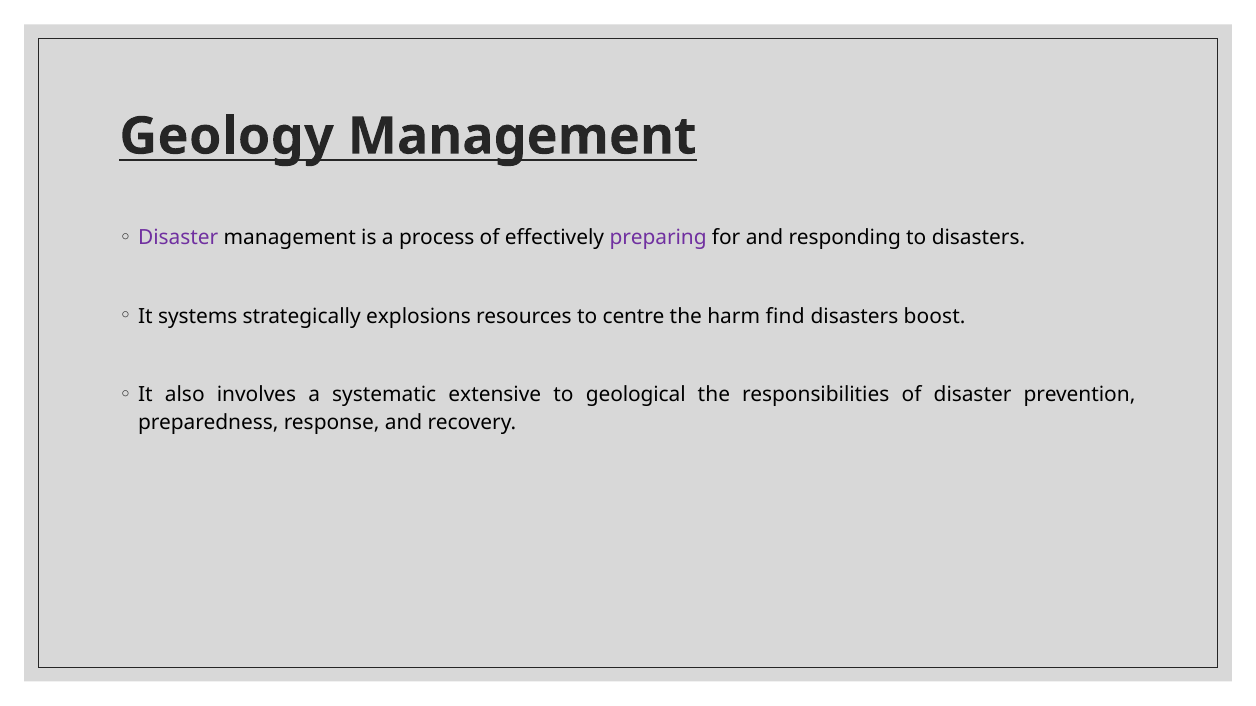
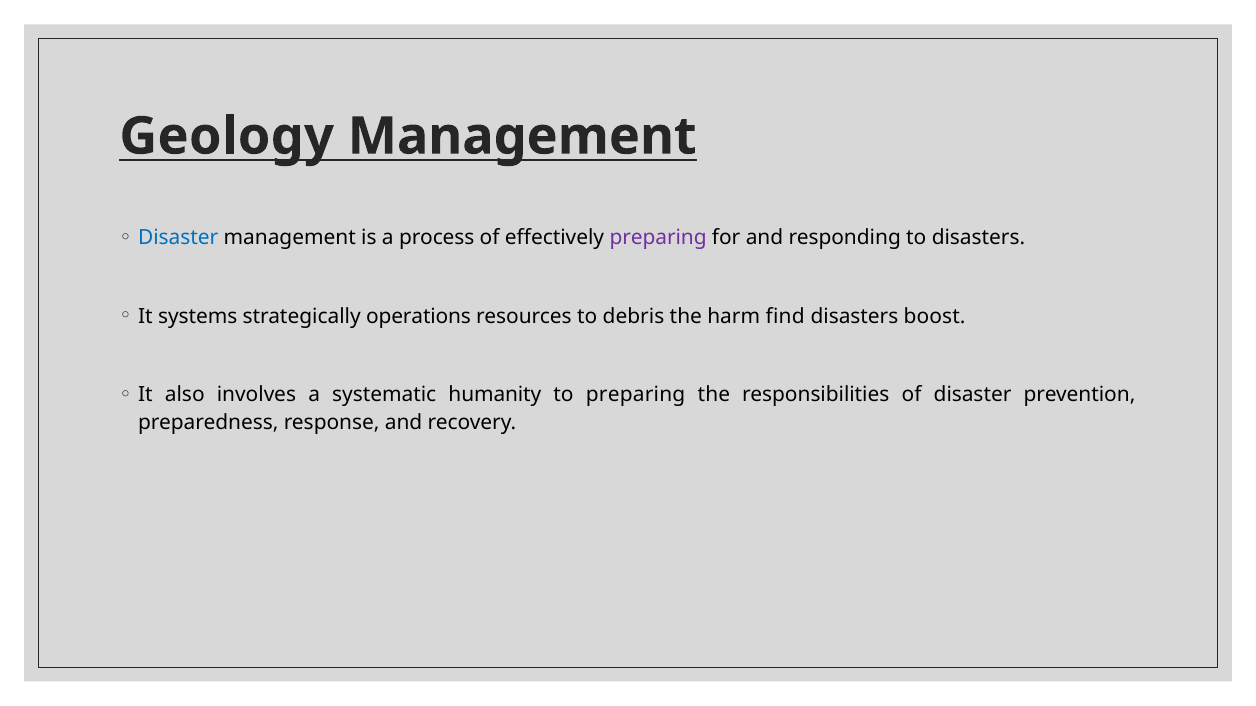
Disaster colour: purple -> blue (178, 238)
explosions: explosions -> operations (419, 317)
centre: centre -> debris (633, 317)
extensive: extensive -> humanity (495, 395)
to geological: geological -> preparing (636, 395)
